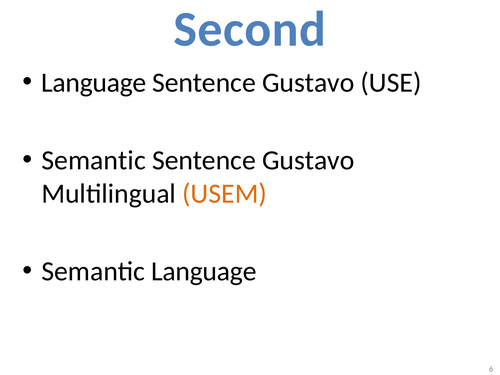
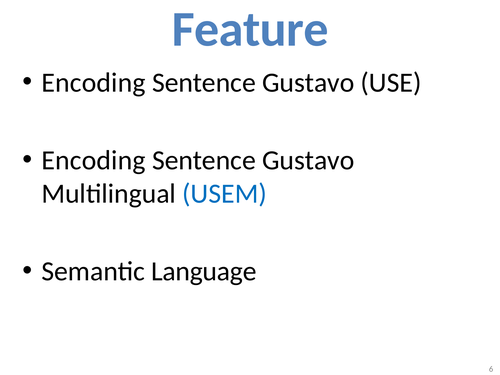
Second: Second -> Feature (250, 29)
Language: Language -> Encoding (94, 83)
Semantic: Semantic -> Encoding (94, 160)
USEM colour: orange -> blue (225, 194)
